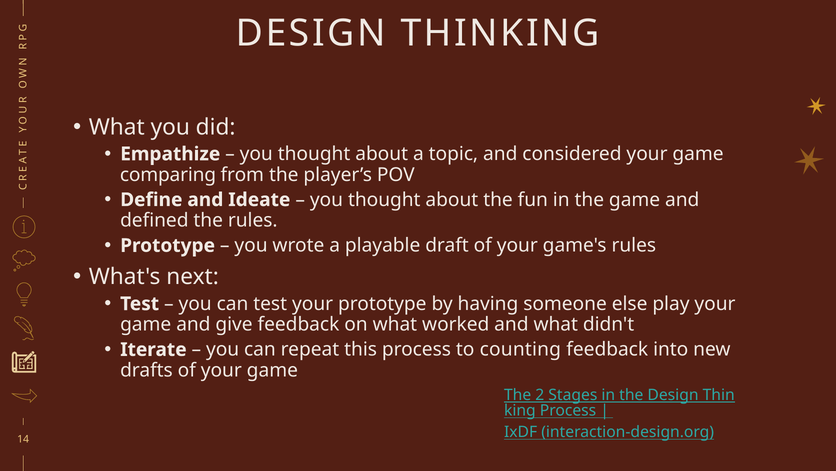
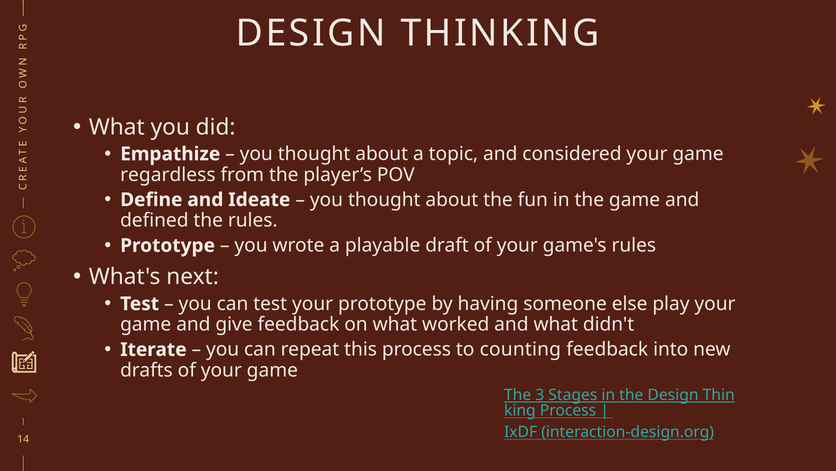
comparing: comparing -> regardless (168, 174)
2: 2 -> 3 (540, 394)
